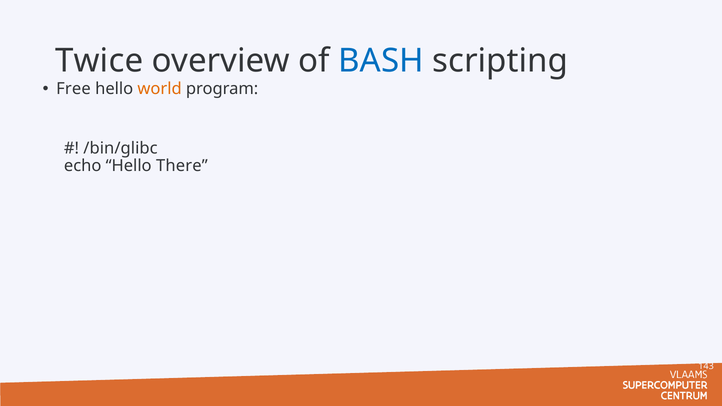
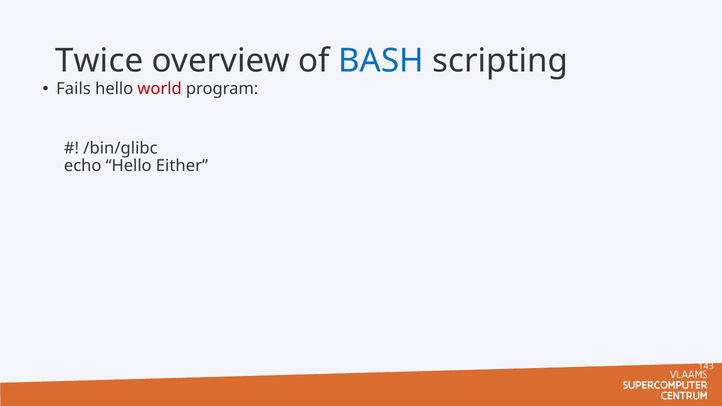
Free: Free -> Fails (74, 89)
world colour: orange -> red (160, 89)
There: There -> Either (182, 166)
